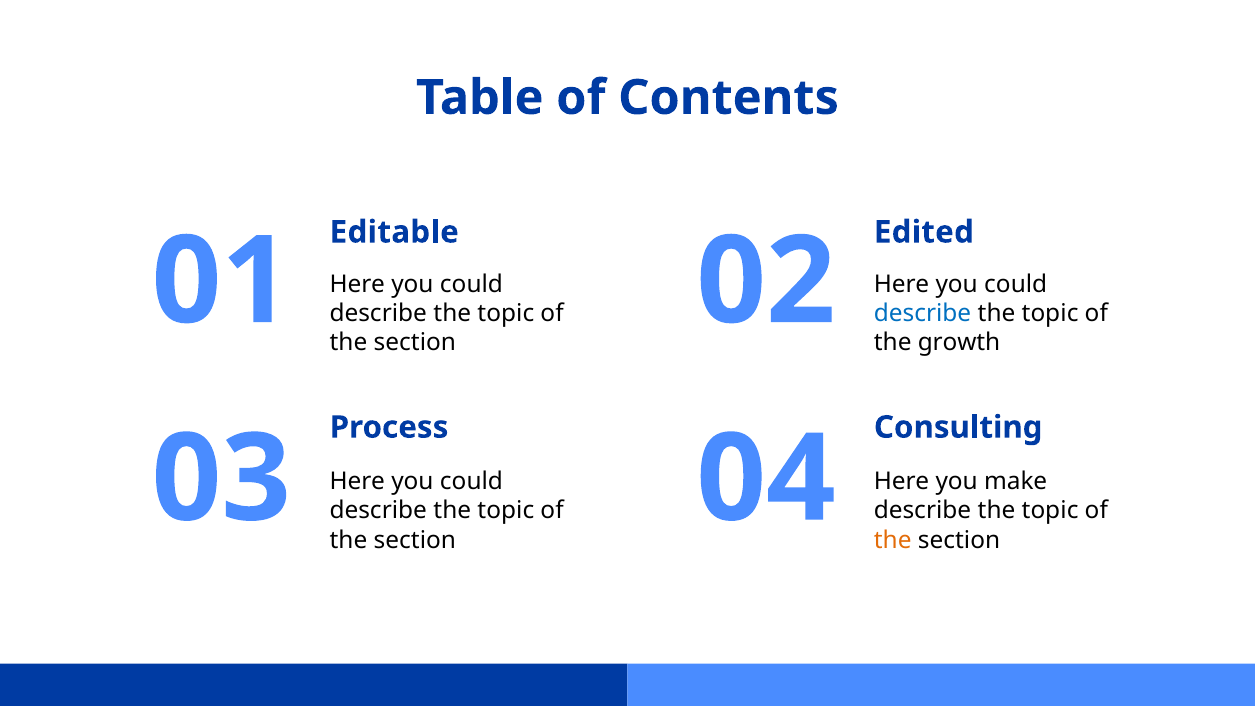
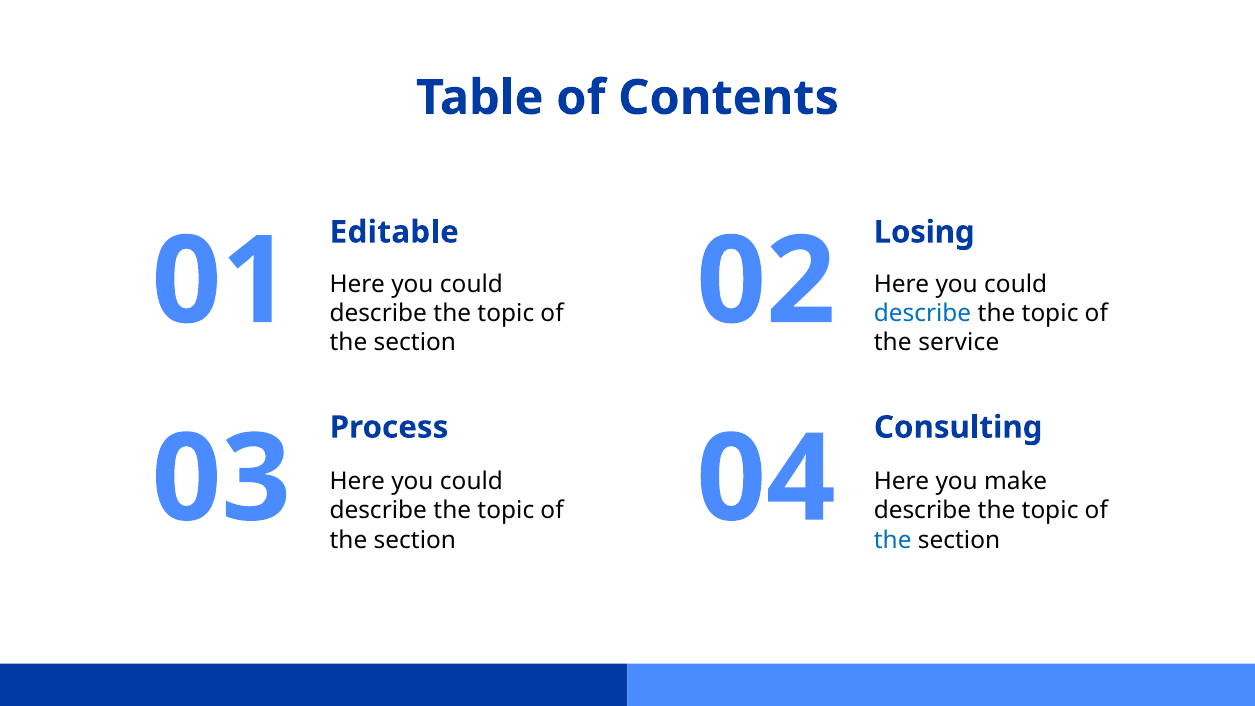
Edited: Edited -> Losing (924, 232)
growth: growth -> service (959, 343)
the colour: orange -> blue (893, 540)
